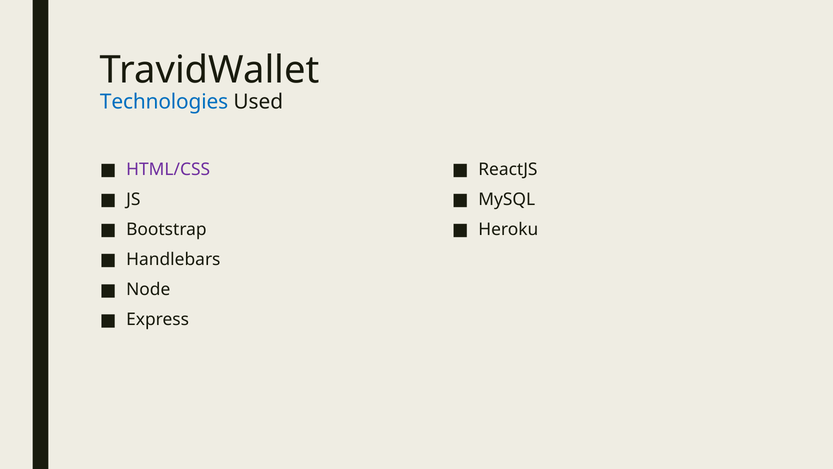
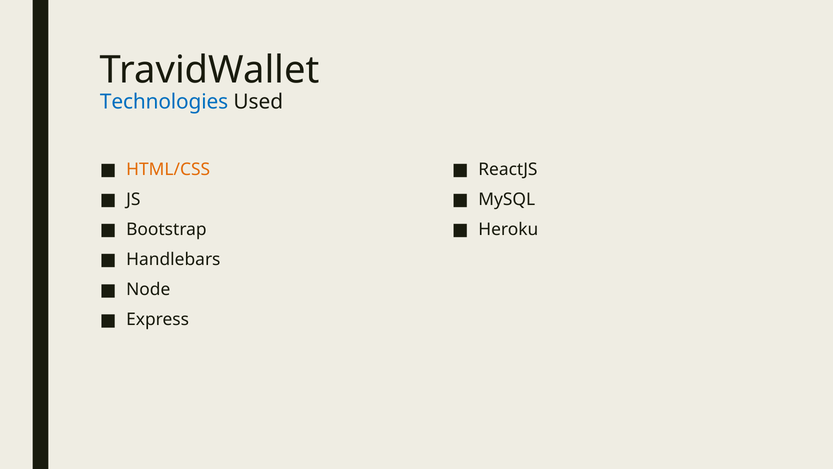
HTML/CSS colour: purple -> orange (168, 169)
